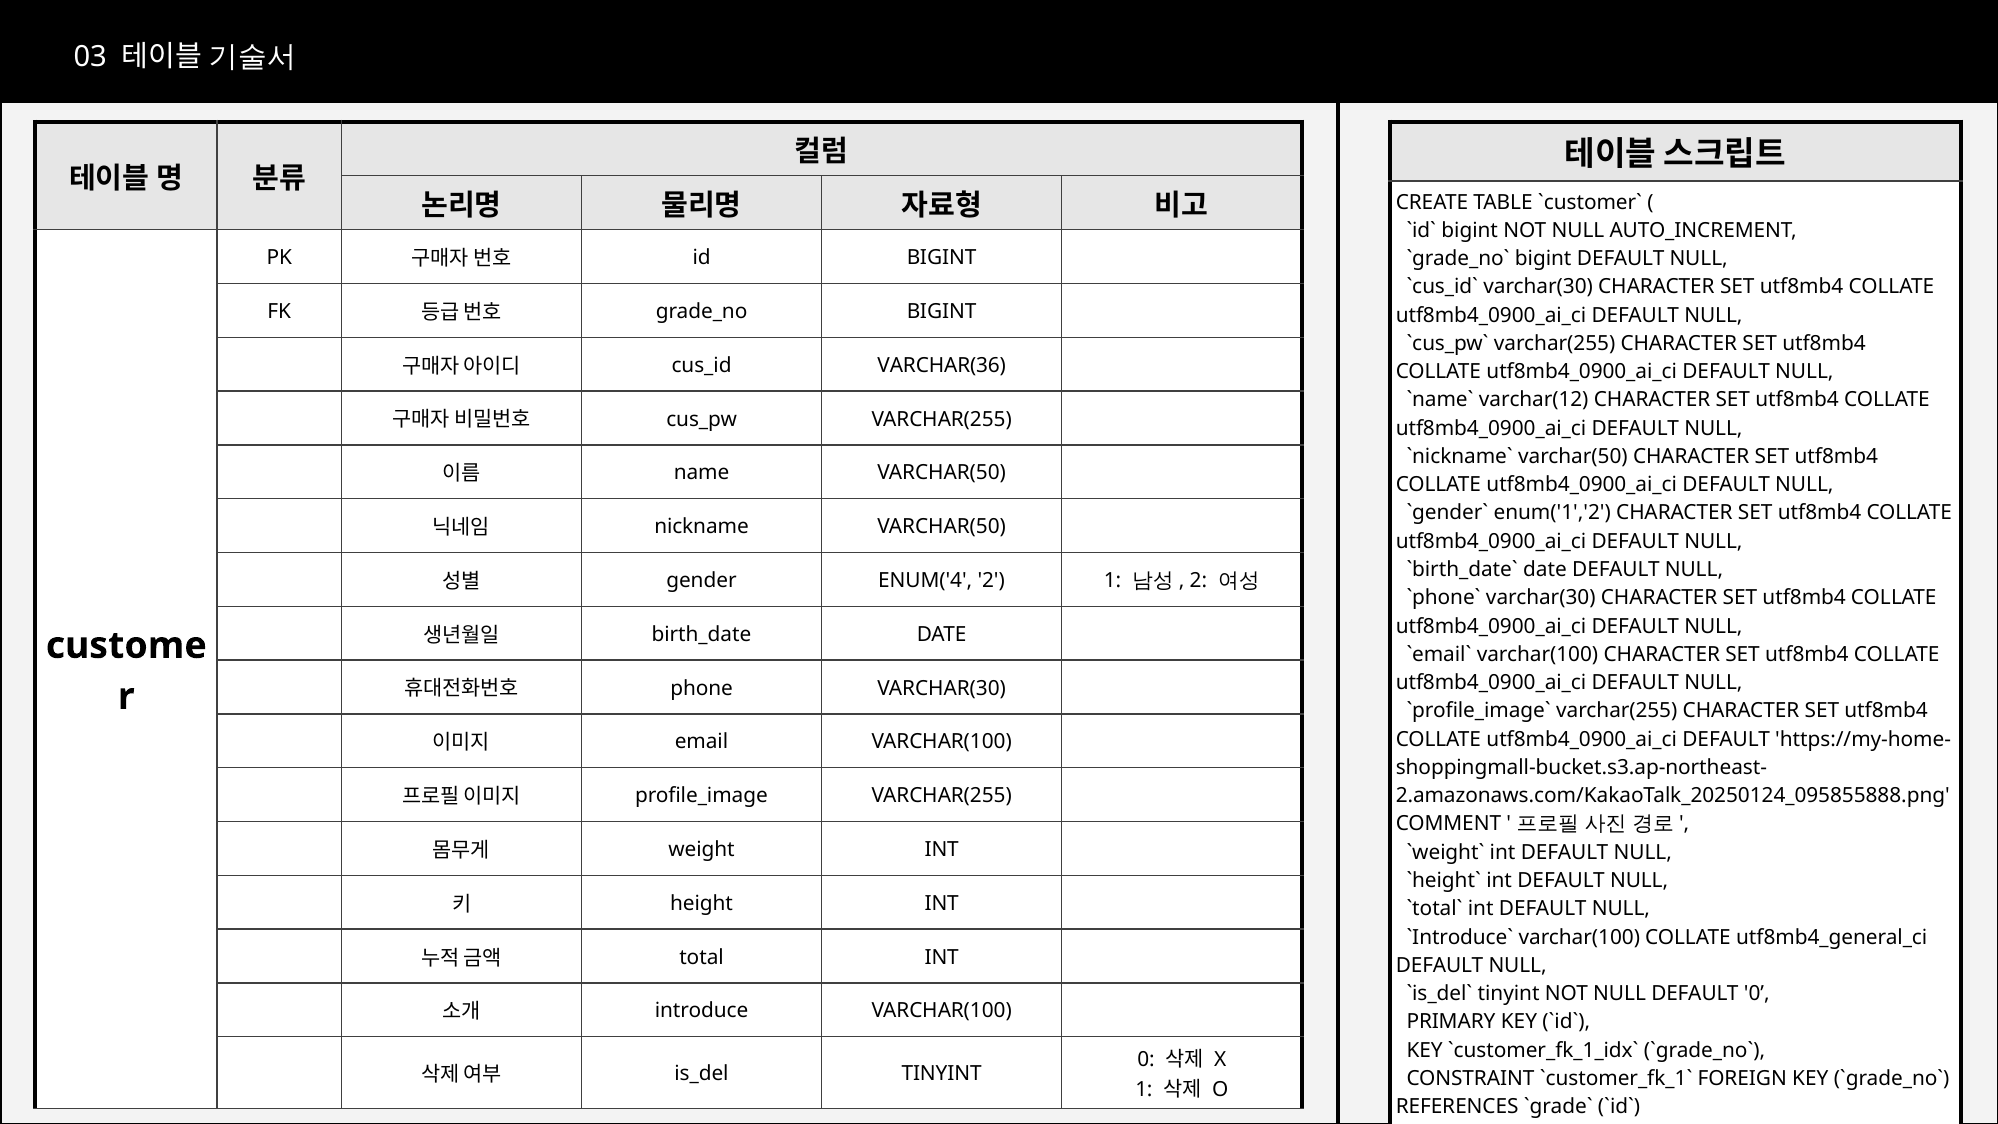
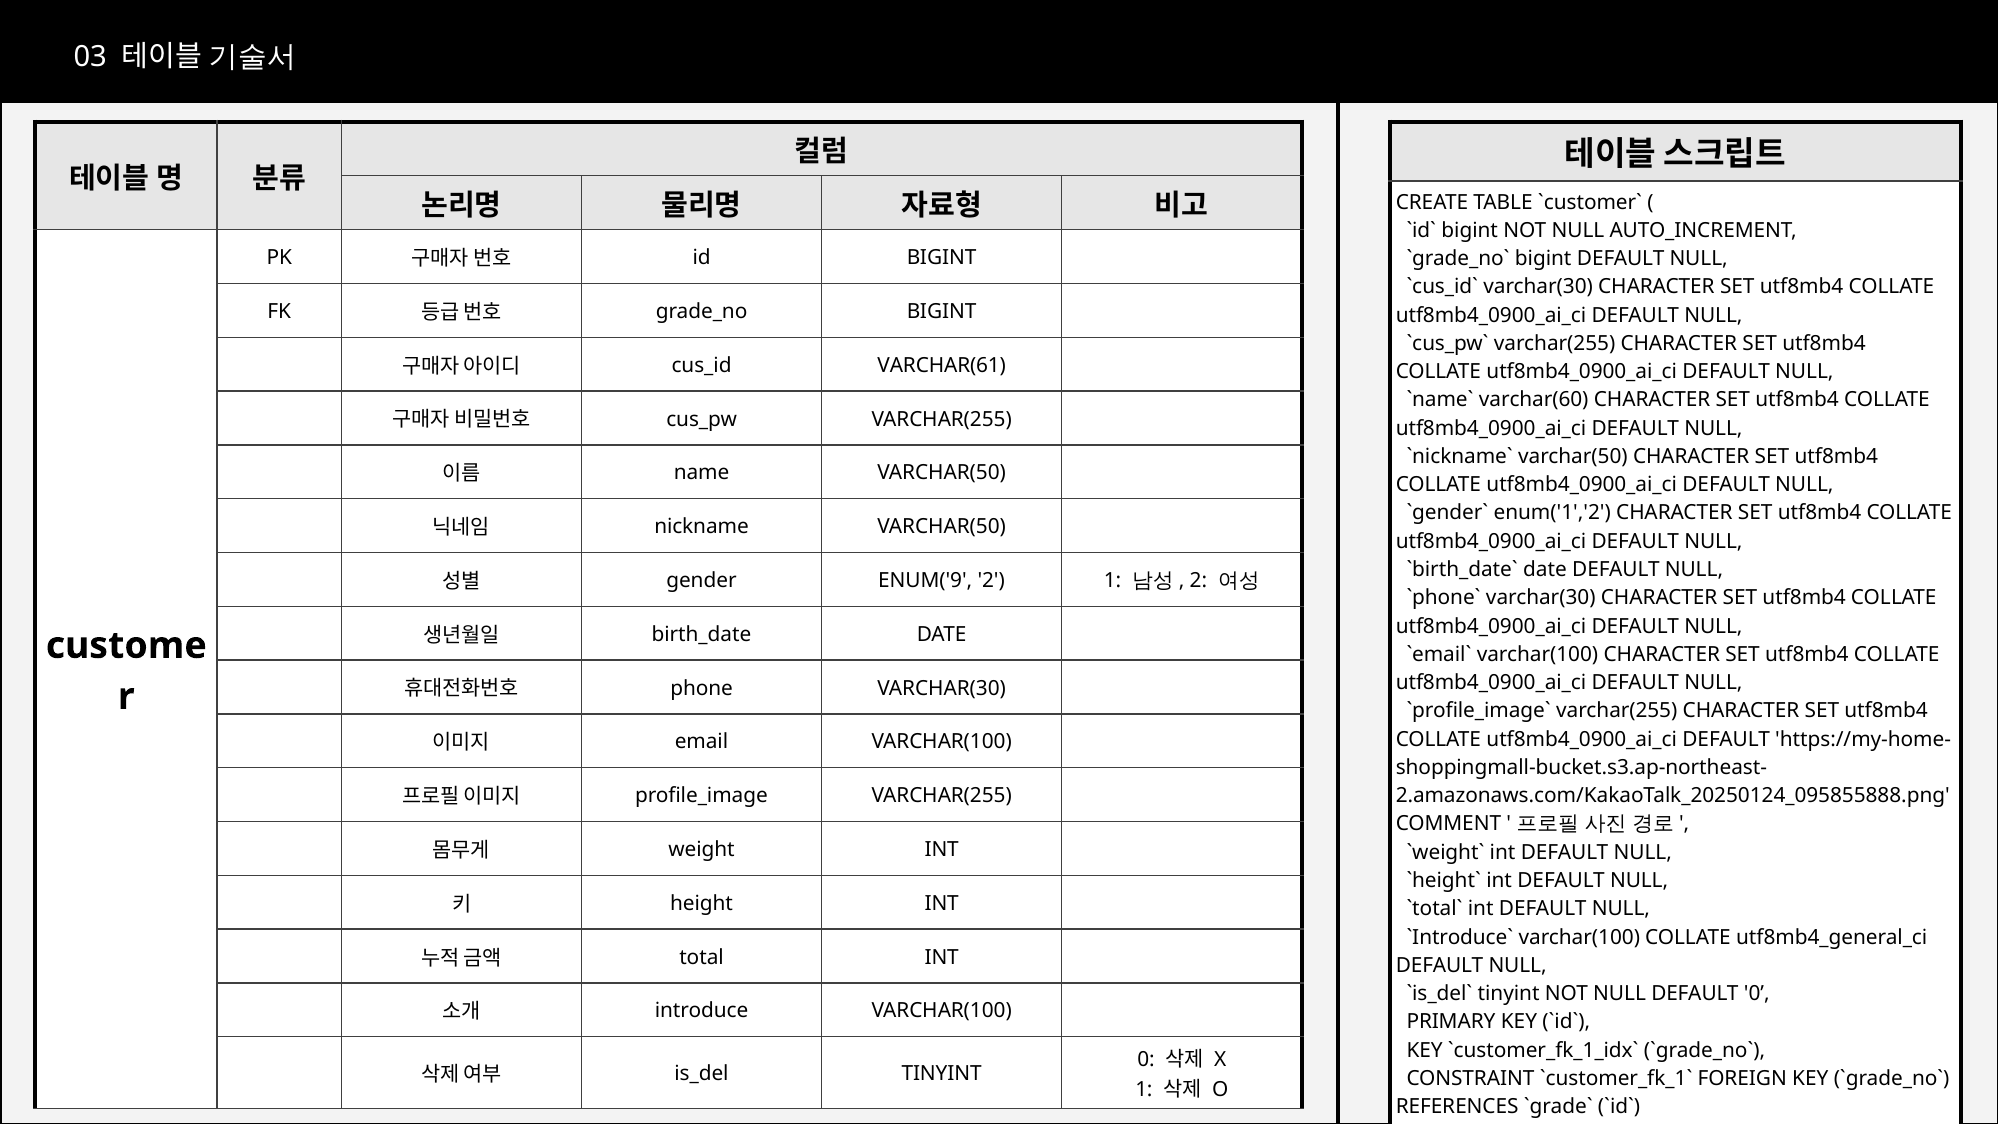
VARCHAR(36: VARCHAR(36 -> VARCHAR(61 (942, 365)
varchar(12: varchar(12 -> varchar(60 (1534, 400)
ENUM('4: ENUM('4 -> ENUM('9 (925, 581)
